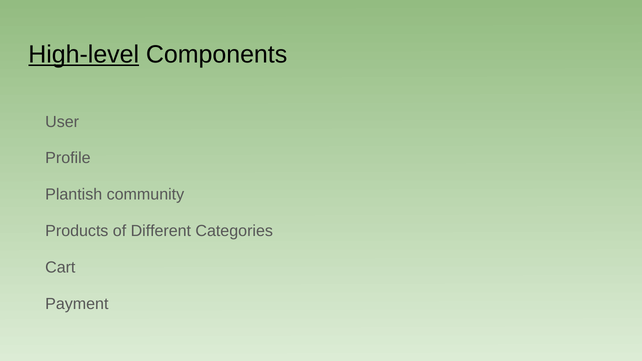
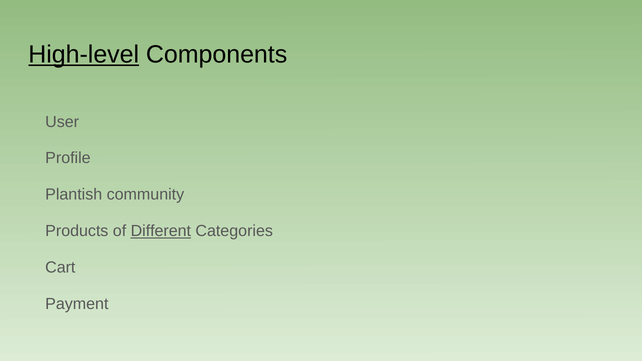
Different underline: none -> present (161, 231)
